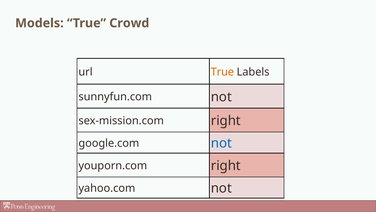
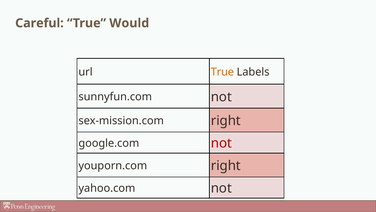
Models: Models -> Careful (39, 23)
Crowd: Crowd -> Would (129, 23)
not colour: blue -> red (221, 143)
